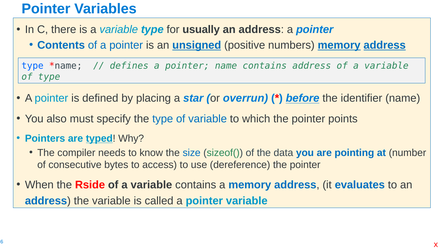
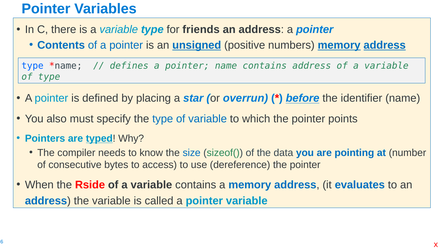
usually: usually -> friends (201, 30)
